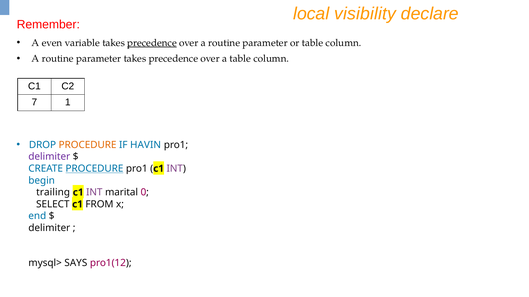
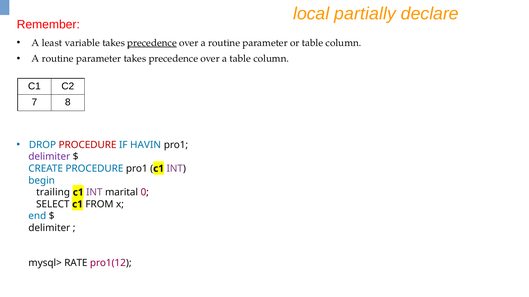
visibility: visibility -> partially (365, 14)
even: even -> least (52, 43)
1: 1 -> 8 (68, 102)
PROCEDURE colour: orange -> red (88, 145)
PROCEDURE underline: present -> none (94, 169)
SAYS: SAYS -> RATE (76, 263)
